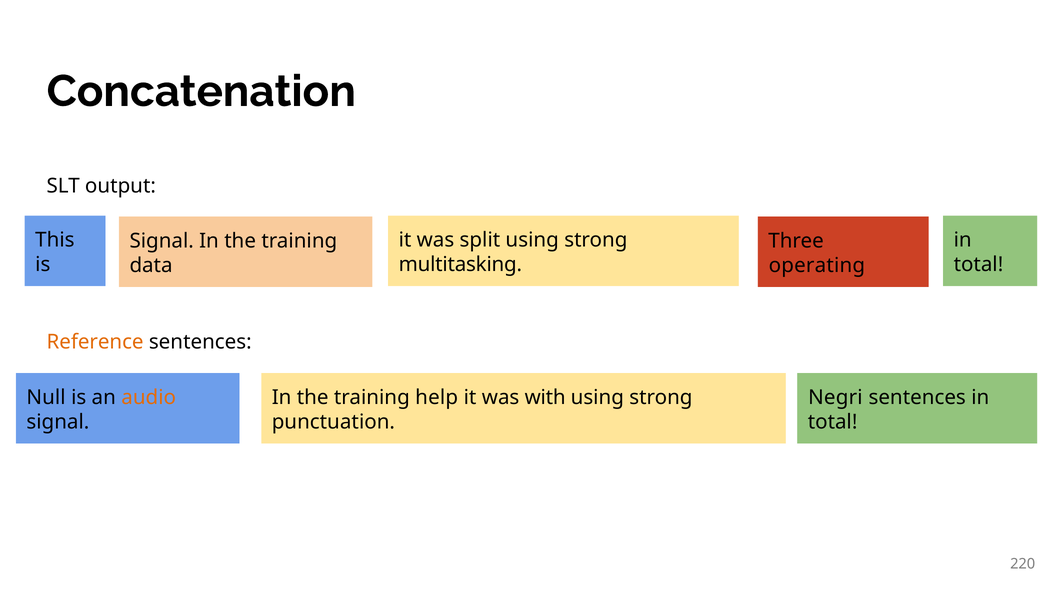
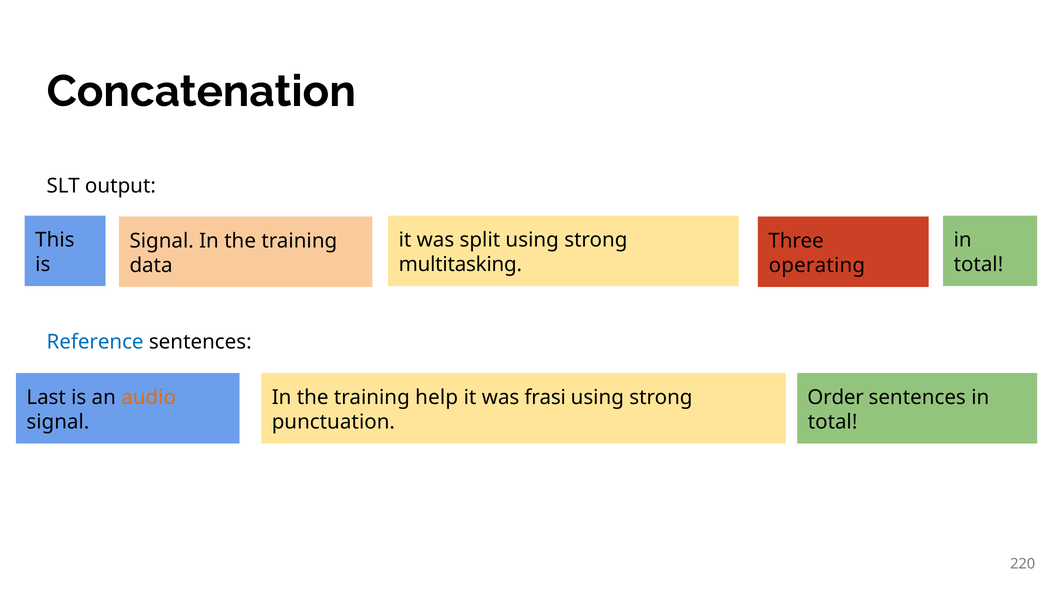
Reference colour: orange -> blue (95, 342)
Null: Null -> Last (46, 398)
with: with -> frasi (545, 398)
Negri: Negri -> Order (836, 398)
